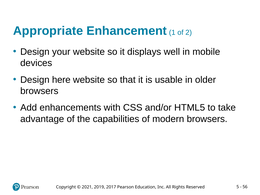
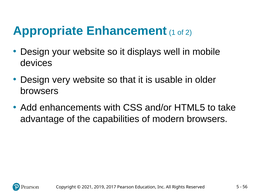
here: here -> very (61, 80)
